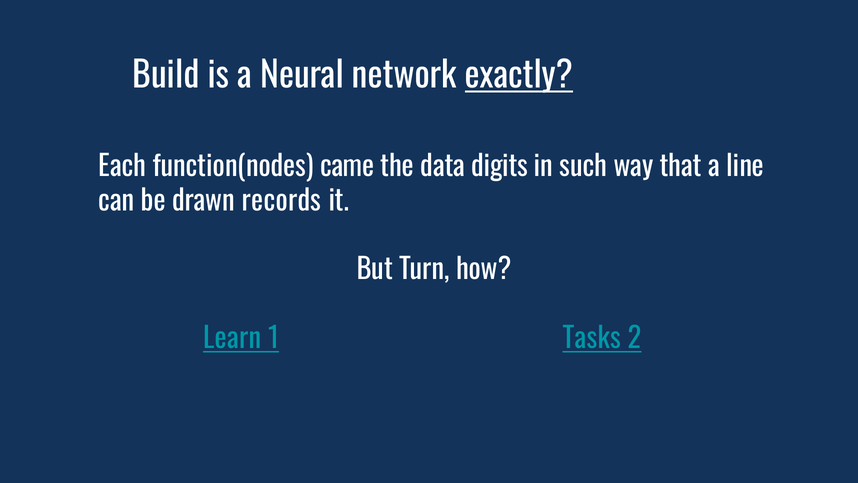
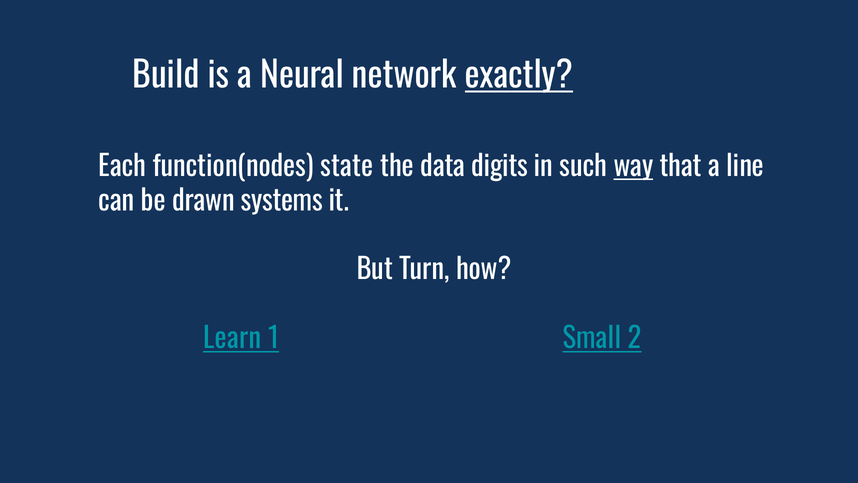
came: came -> state (347, 167)
way underline: none -> present (634, 167)
records: records -> systems (282, 201)
Tasks: Tasks -> Small (592, 338)
